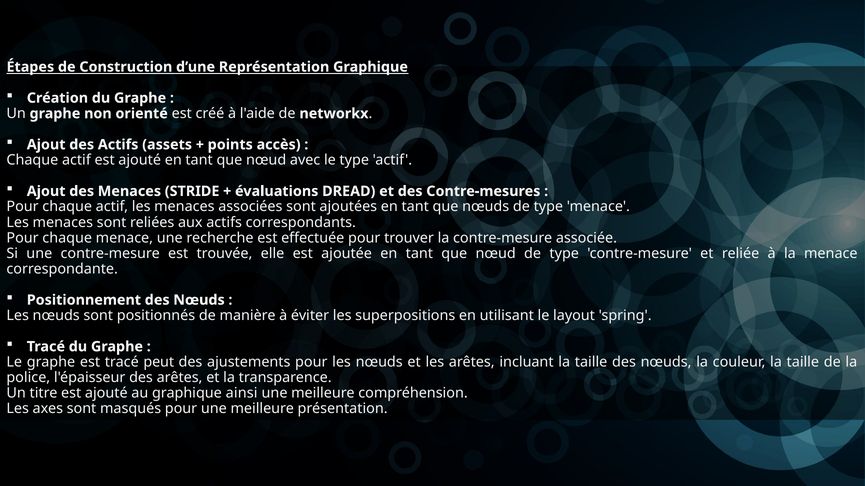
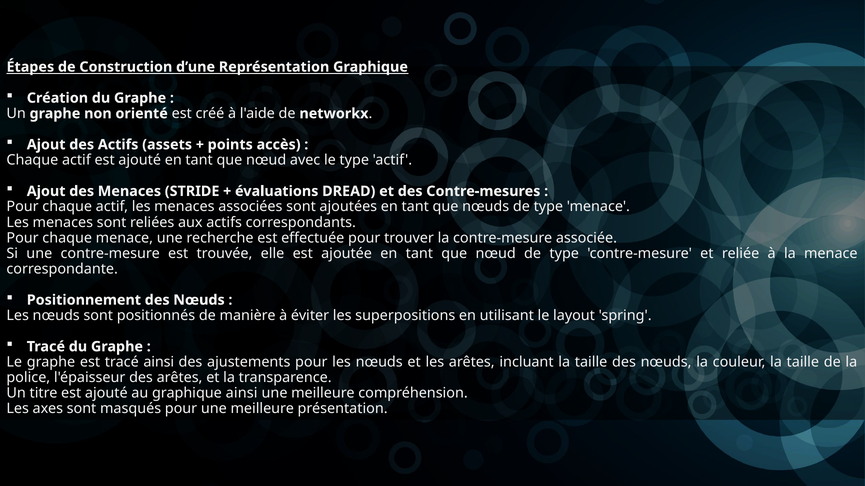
tracé peut: peut -> ainsi (159, 363)
